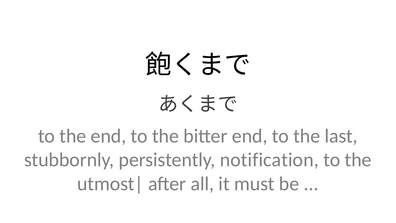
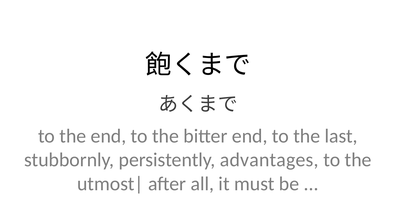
notification: notification -> advantages (269, 160)
